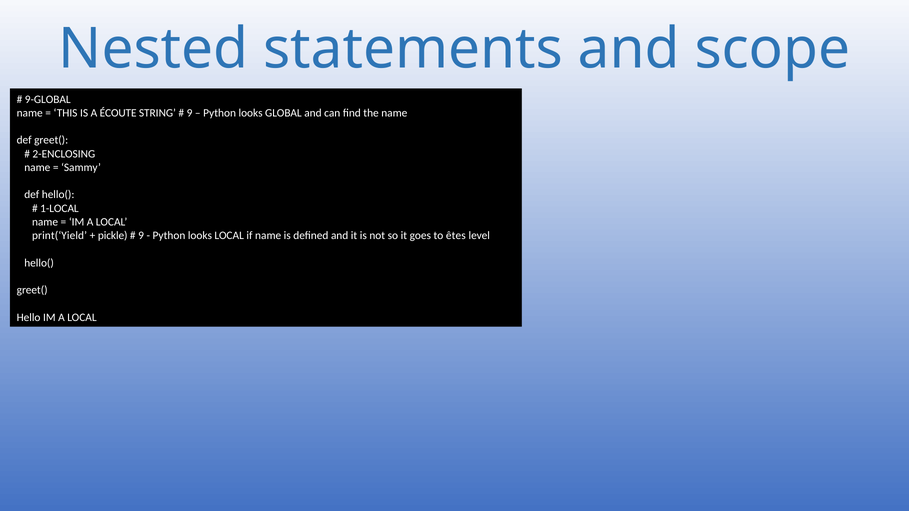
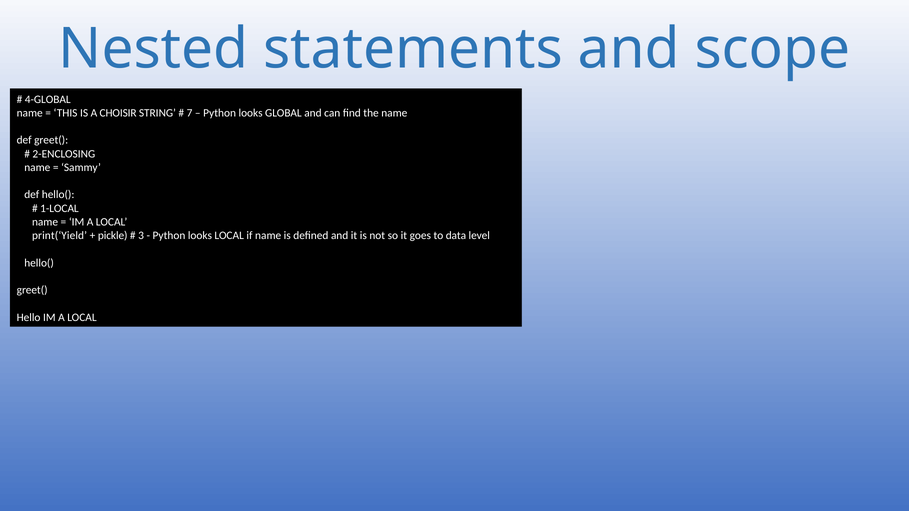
9-GLOBAL: 9-GLOBAL -> 4-GLOBAL (48, 99)
ÉCOUTE: ÉCOUTE -> CHOISIR (118, 113)
9: 9 -> 7 (190, 113)
9: 9 -> 3 (141, 236)
êtes: êtes -> data (456, 236)
